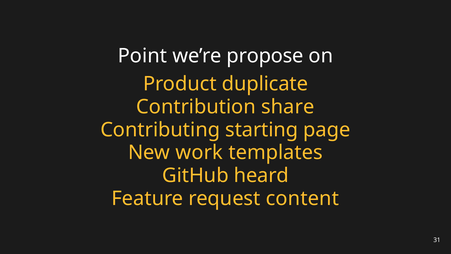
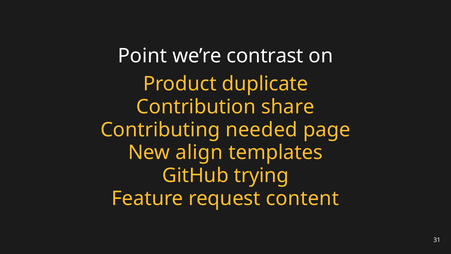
propose: propose -> contrast (265, 56)
starting: starting -> needed (262, 130)
work: work -> align (199, 152)
heard: heard -> trying (261, 175)
